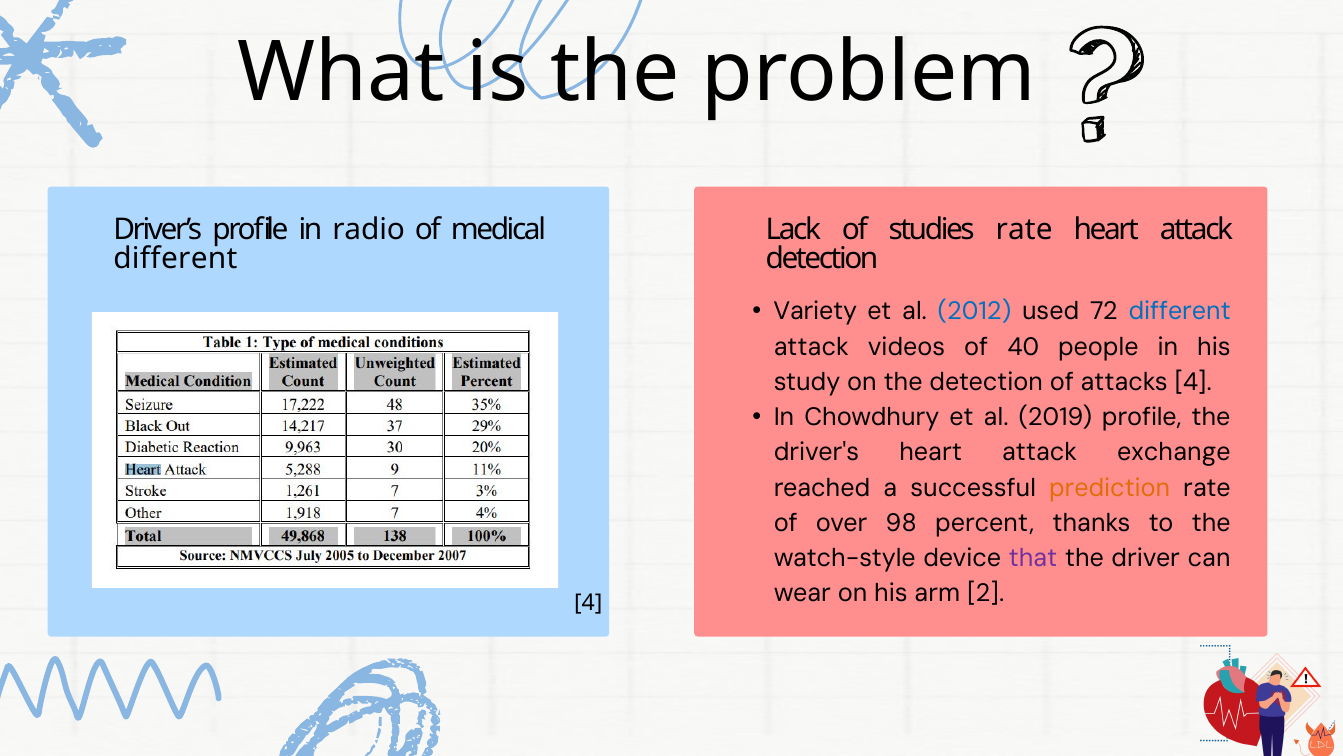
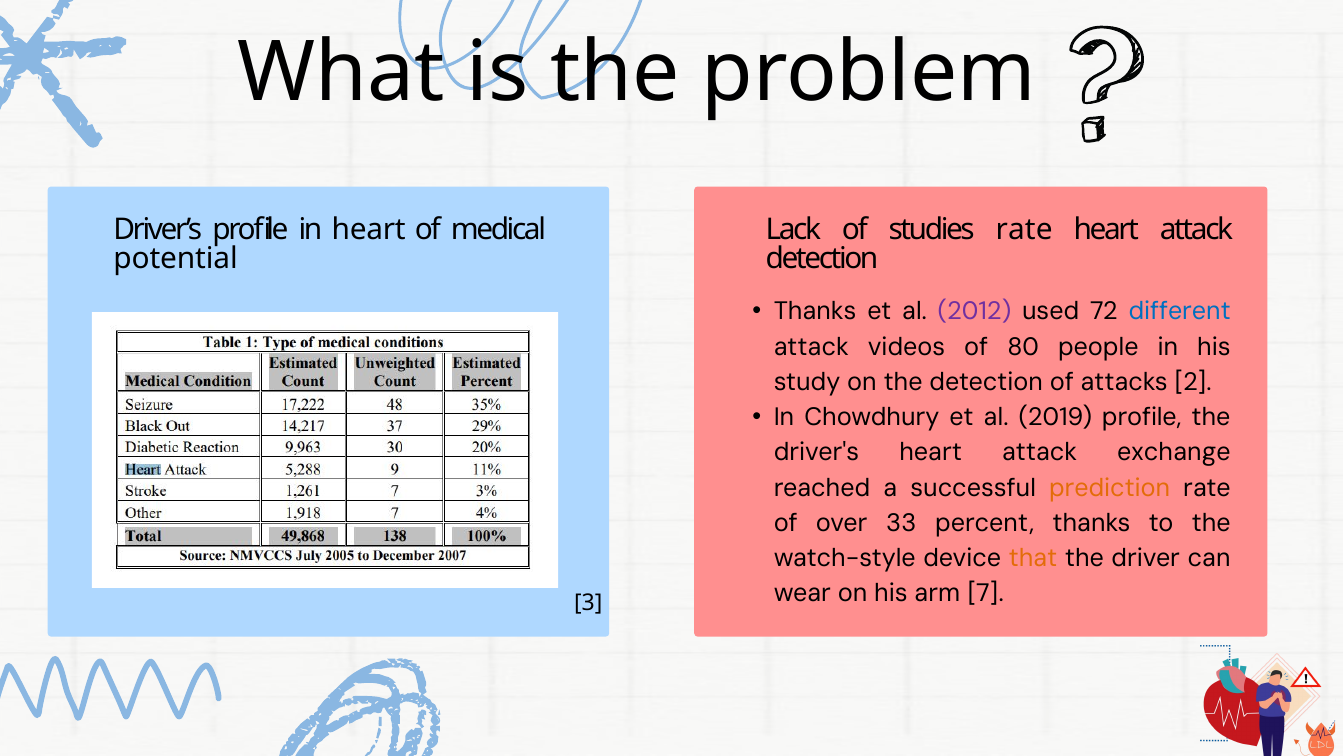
in radio: radio -> heart (369, 229)
different: different -> potential (176, 258)
Variety: Variety -> Thanks (815, 311)
2012 colour: blue -> purple (974, 311)
40: 40 -> 80 (1023, 347)
attacks 4: 4 -> 2 (1193, 382)
98: 98 -> 33 (901, 523)
that colour: purple -> orange (1033, 558)
2: 2 -> 7 (986, 593)
4: 4 -> 3 (588, 602)
